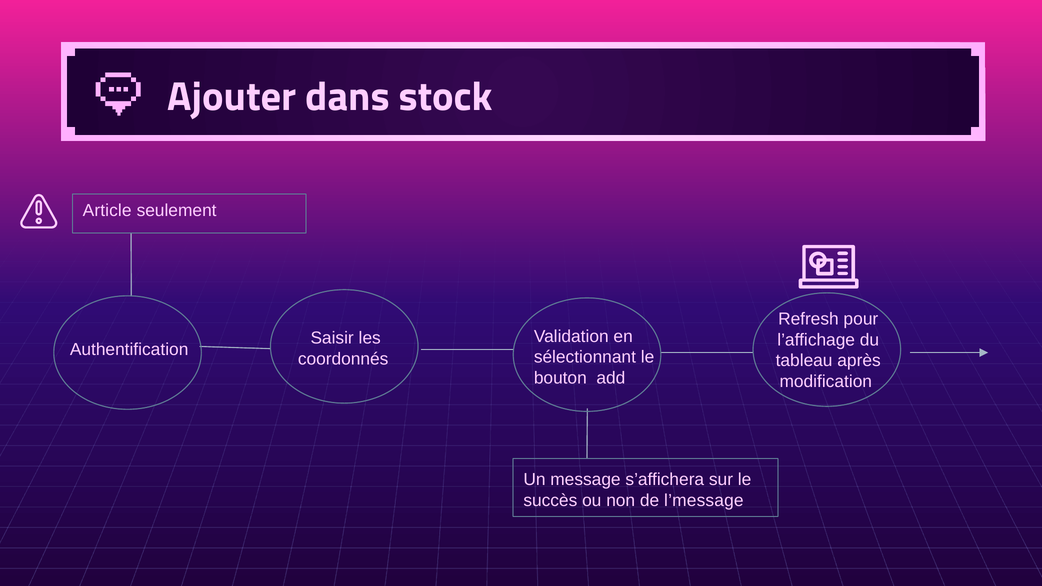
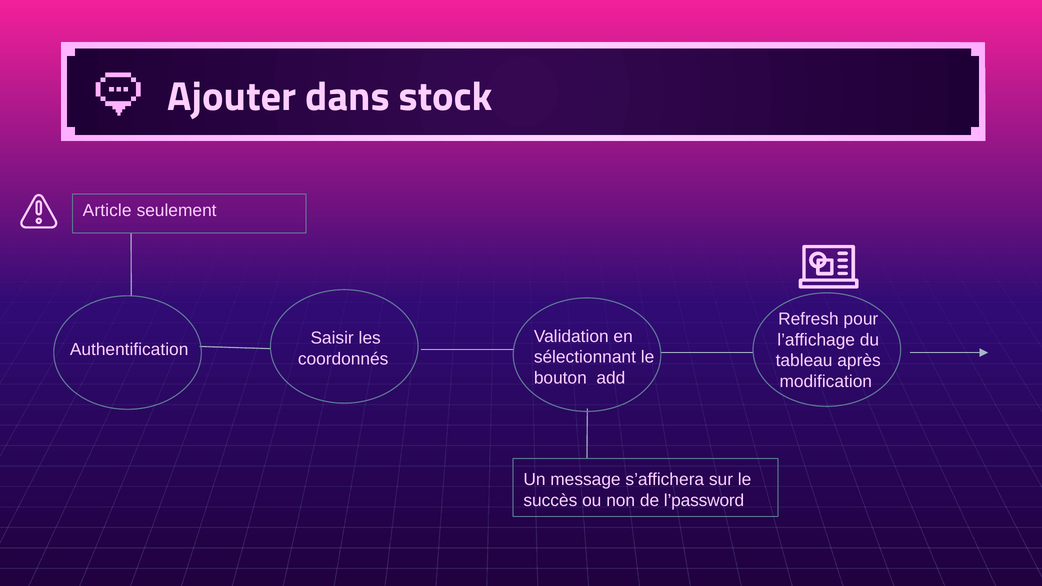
l’message: l’message -> l’password (704, 500)
